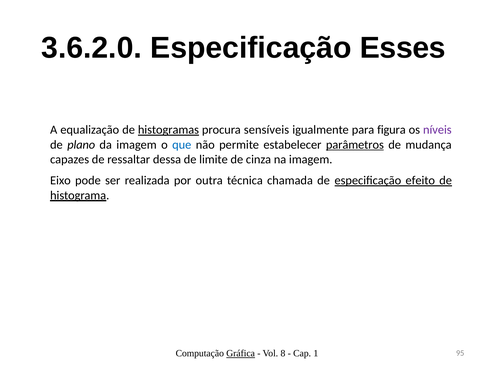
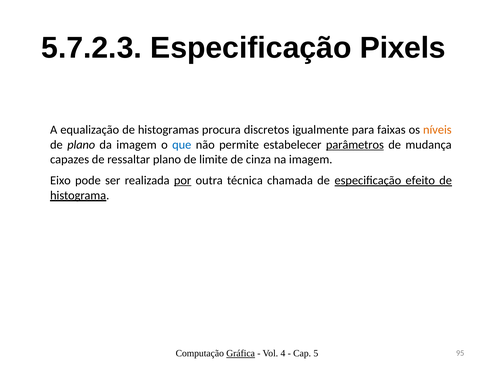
3.6.2.0: 3.6.2.0 -> 5.7.2.3 (92, 48)
Esses: Esses -> Pixels (403, 48)
histogramas underline: present -> none (168, 130)
sensíveis: sensíveis -> discretos (267, 130)
figura: figura -> faixas (391, 130)
níveis colour: purple -> orange (437, 130)
ressaltar dessa: dessa -> plano (167, 160)
por underline: none -> present (183, 181)
8: 8 -> 4 (283, 354)
1: 1 -> 5 (316, 354)
